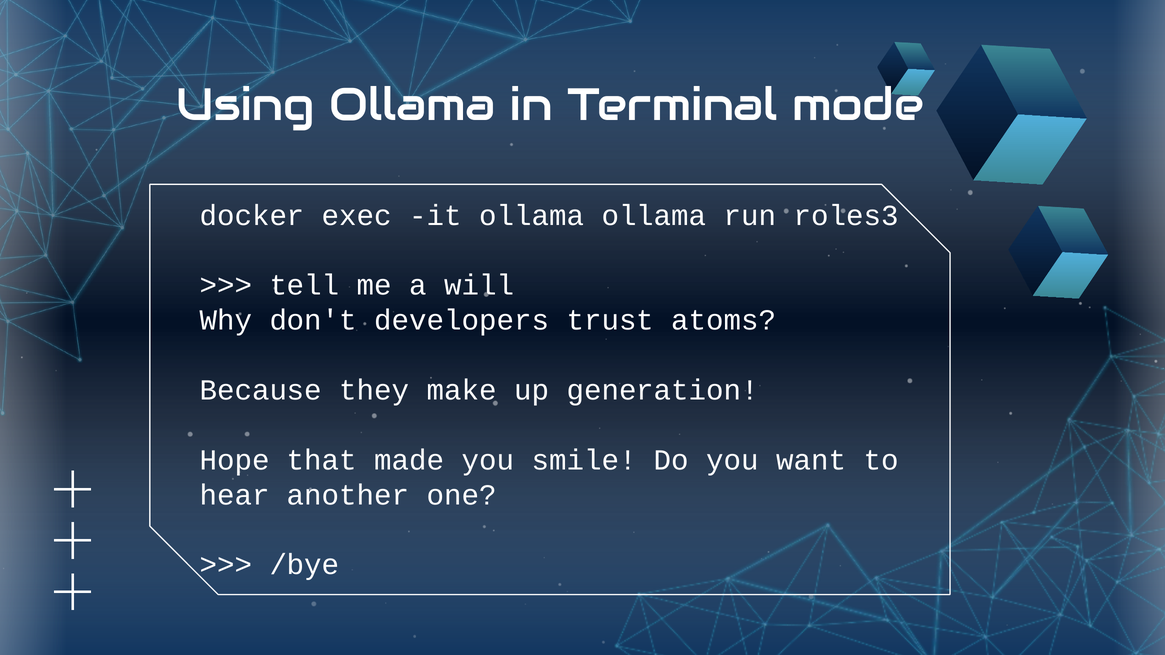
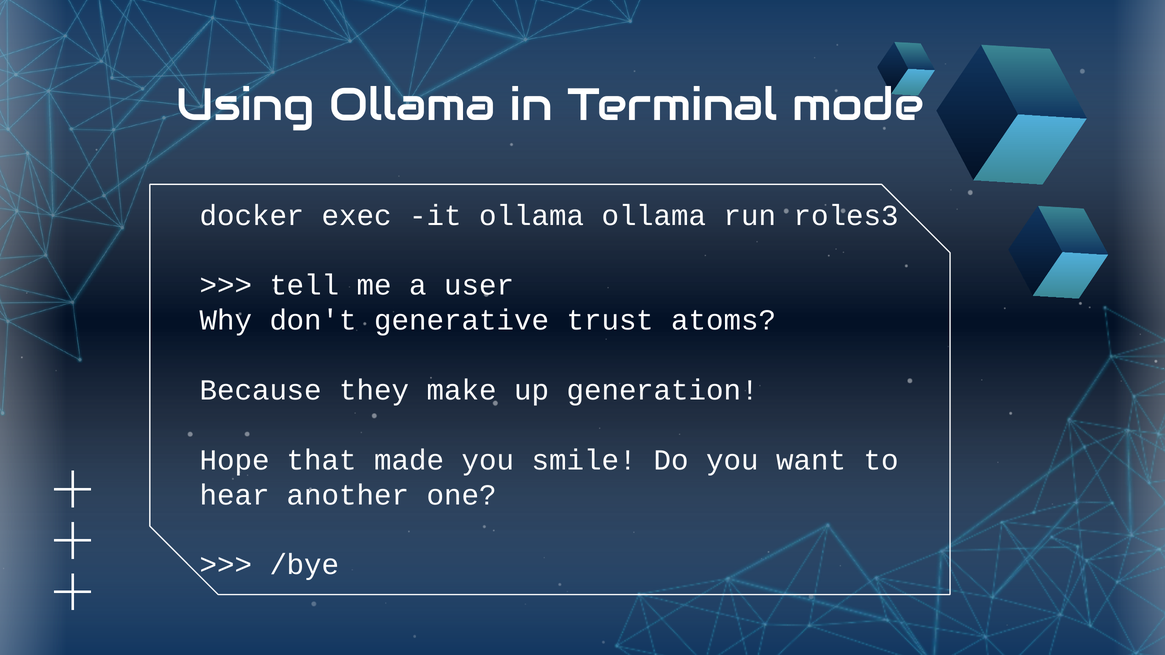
will: will -> user (479, 286)
developers: developers -> generative (462, 320)
